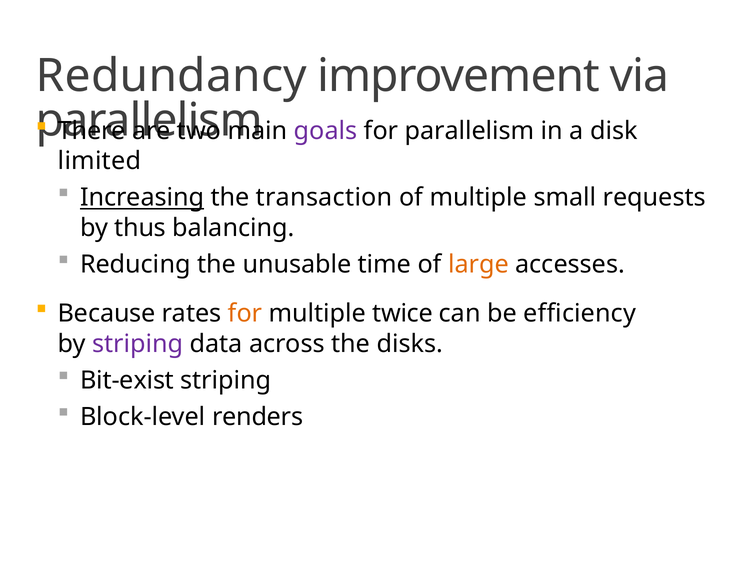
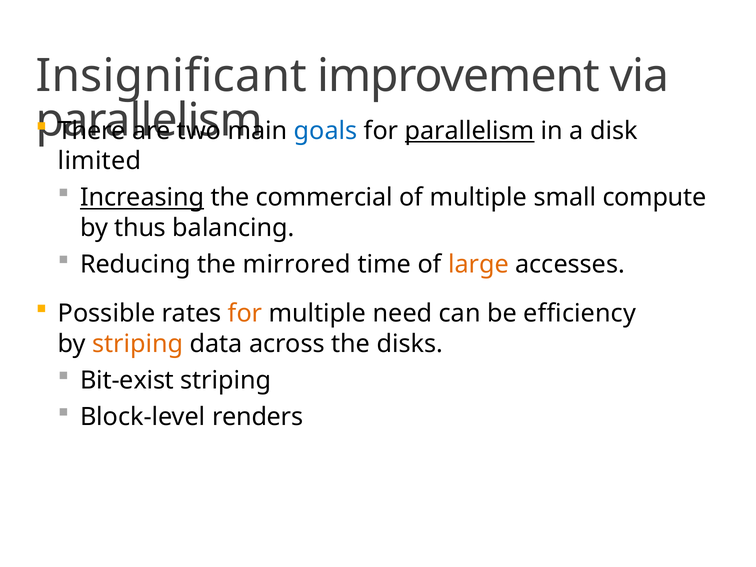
Redundancy: Redundancy -> Insignificant (171, 76)
goals colour: purple -> blue (326, 131)
parallelism underline: none -> present (470, 131)
transaction: transaction -> commercial (324, 198)
requests: requests -> compute (654, 198)
unusable: unusable -> mirrored (297, 264)
Because: Because -> Possible (107, 314)
twice: twice -> need (402, 314)
striping colour: purple -> orange (138, 344)
